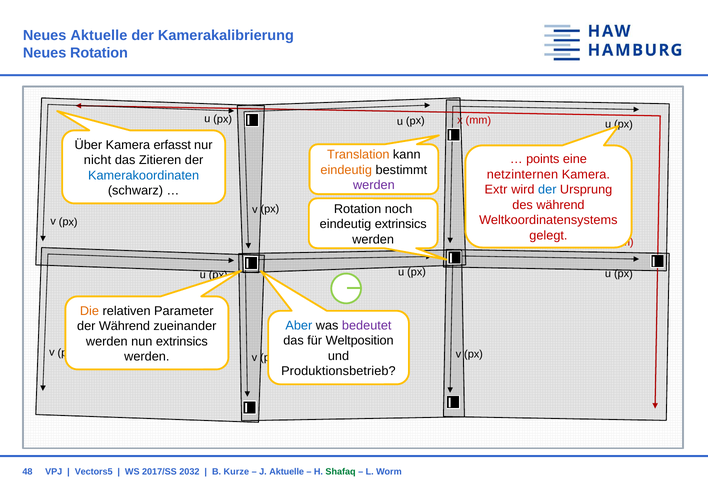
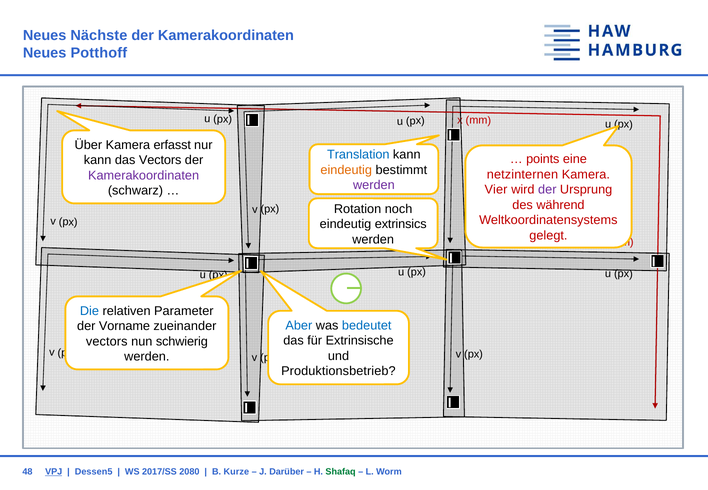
Neues Aktuelle: Aktuelle -> Nächste (99, 36)
Kamerakalibrierung: Kamerakalibrierung -> Kamerakoordinaten (226, 36)
Neues Rotation: Rotation -> Potthoff (99, 53)
Translation colour: orange -> blue (358, 155)
nicht: nicht -> kann (98, 160)
das Zitieren: Zitieren -> Vectors (160, 160)
Kamerakoordinaten colour: blue -> purple (144, 175)
Extr: Extr -> Vier (496, 190)
der colour: blue -> purple (547, 190)
Die colour: orange -> blue (89, 311)
bedeutet colour: purple -> blue (367, 326)
der Während: Während -> Vorname (124, 326)
Weltposition: Weltposition -> Extrinsische (360, 341)
werden: werden -> vectors (107, 342)
nun extrinsics: extrinsics -> schwierig (182, 342)
VPJ underline: none -> present (54, 472)
Vectors5: Vectors5 -> Dessen5 (94, 472)
2032: 2032 -> 2080 (189, 472)
J Aktuelle: Aktuelle -> Darüber (287, 472)
